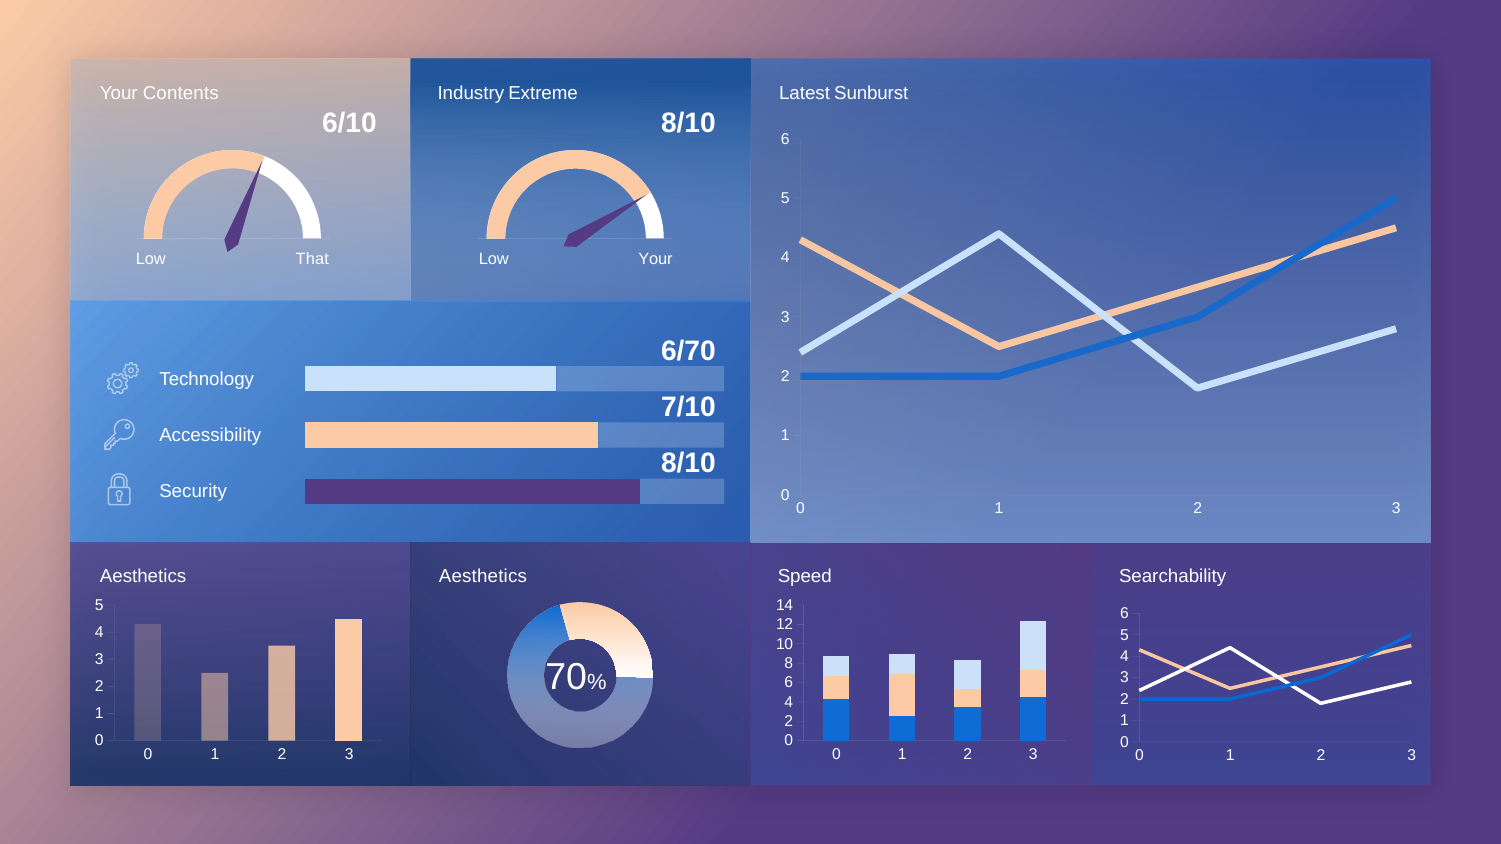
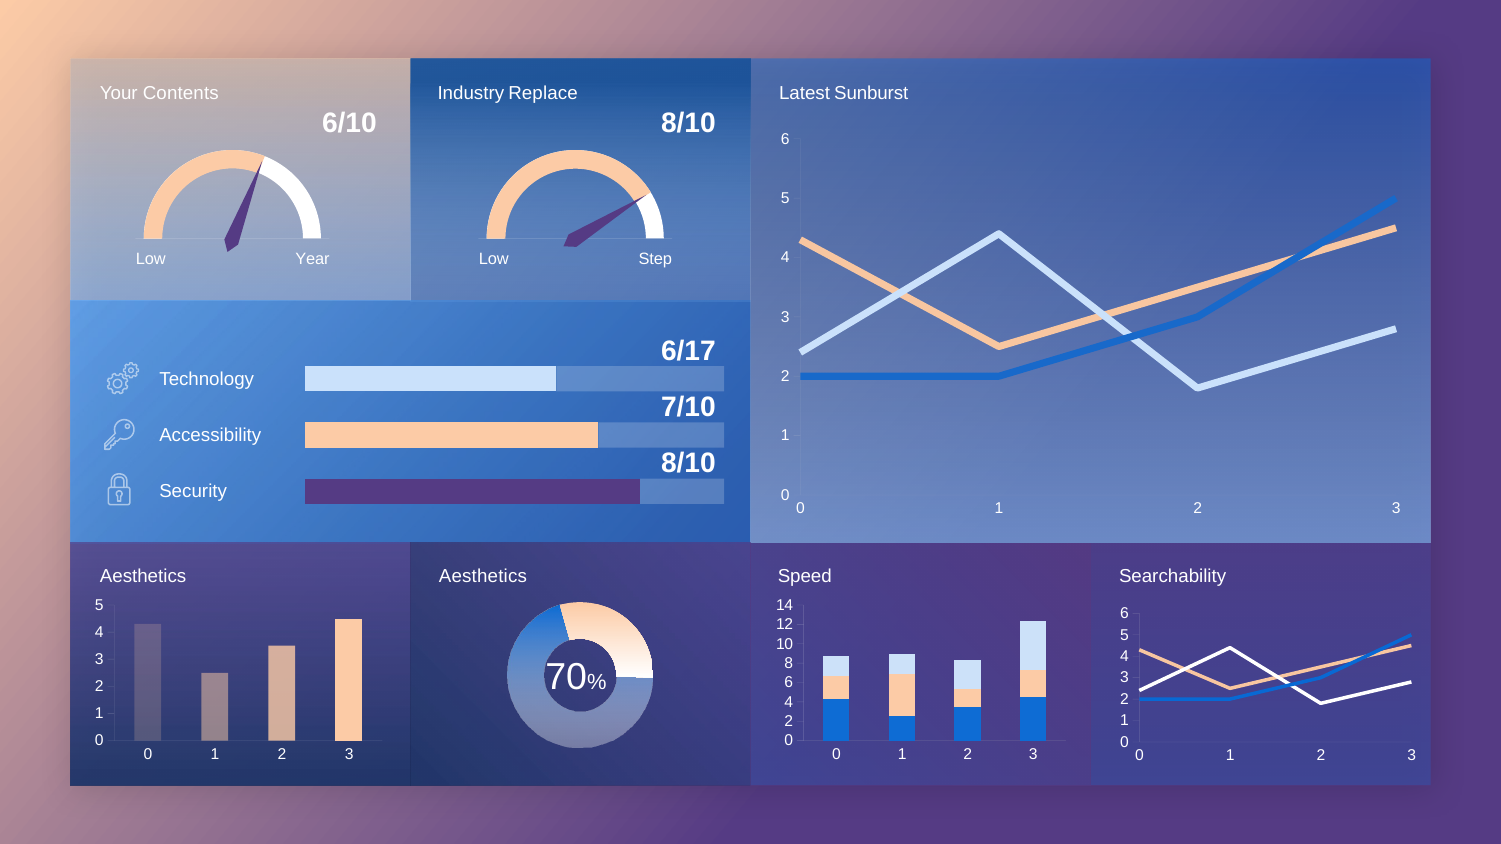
Extreme: Extreme -> Replace (543, 93)
That: That -> Year (313, 259)
Low Your: Your -> Step (655, 259)
6/70: 6/70 -> 6/17 (688, 351)
